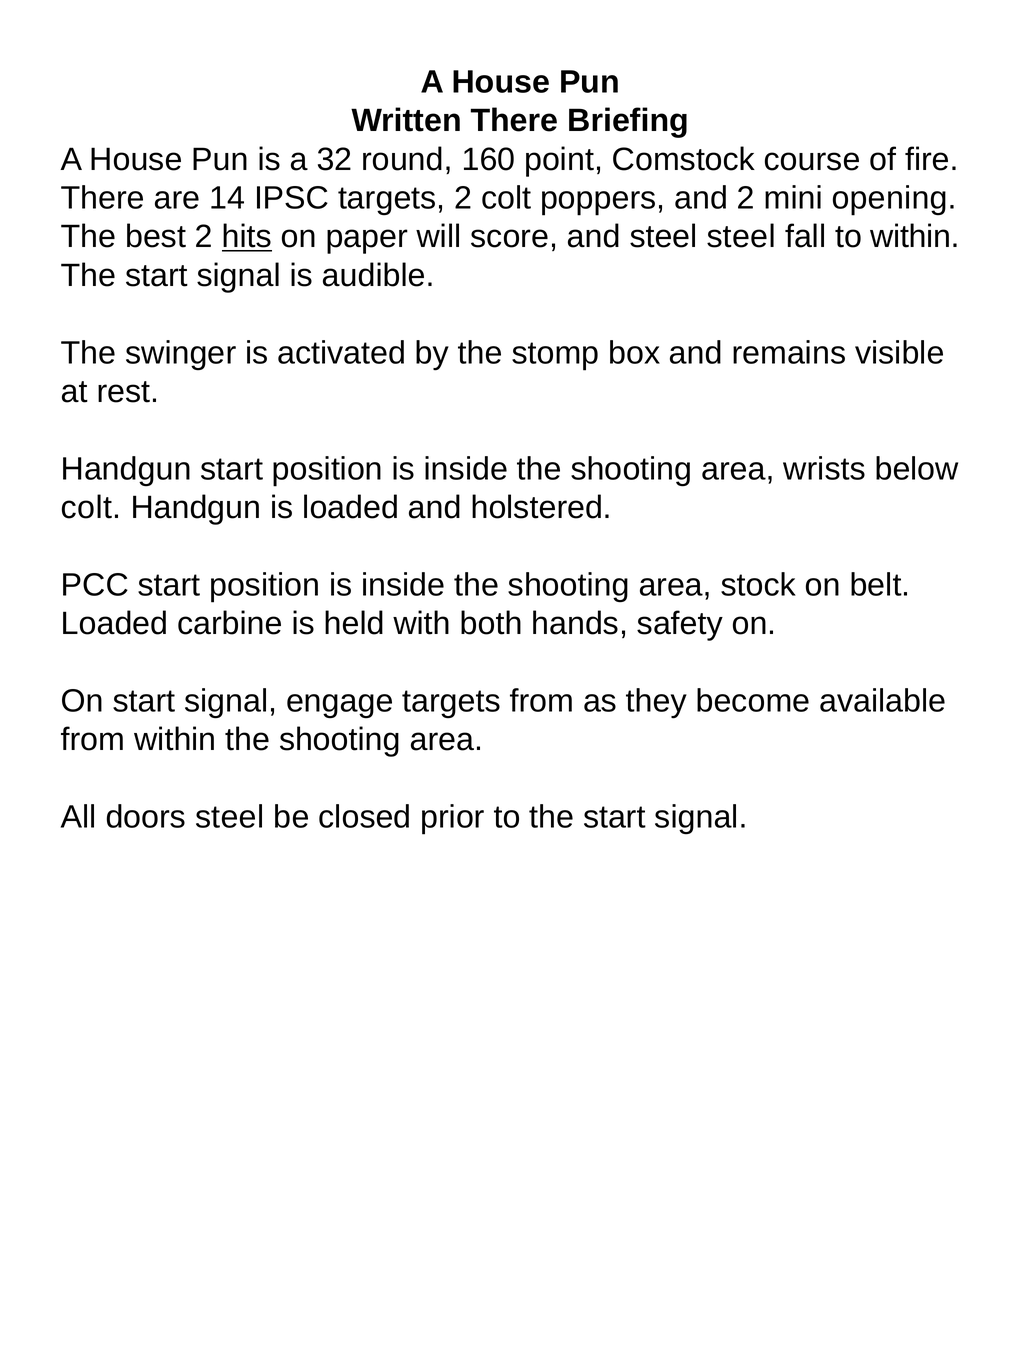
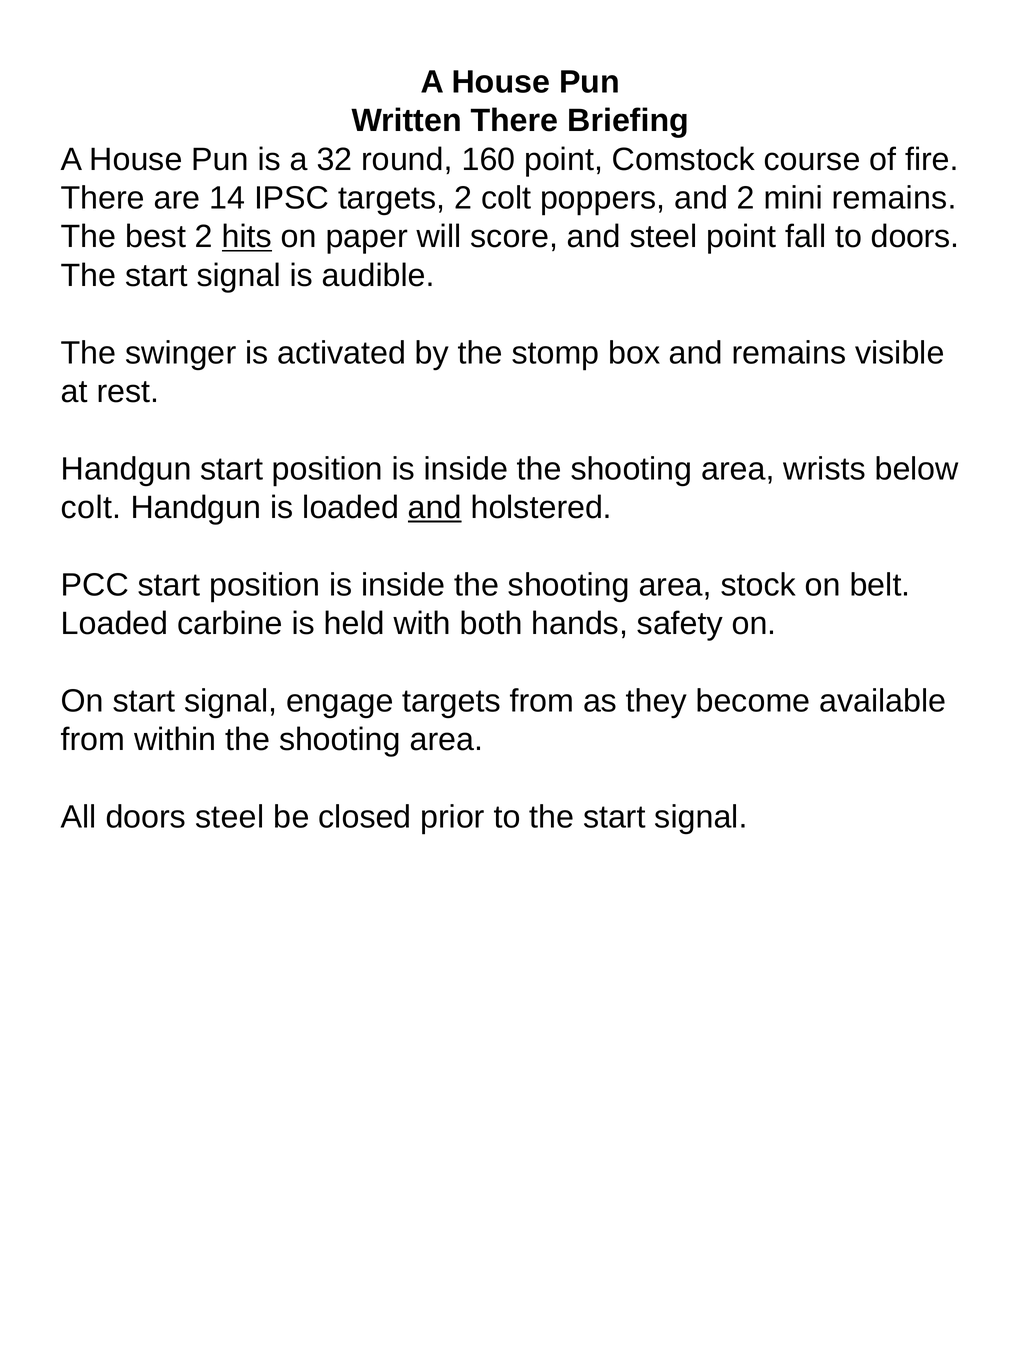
mini opening: opening -> remains (894, 198)
steel steel: steel -> point (741, 237)
to within: within -> doors (915, 237)
and underline: none -> present (435, 507)
